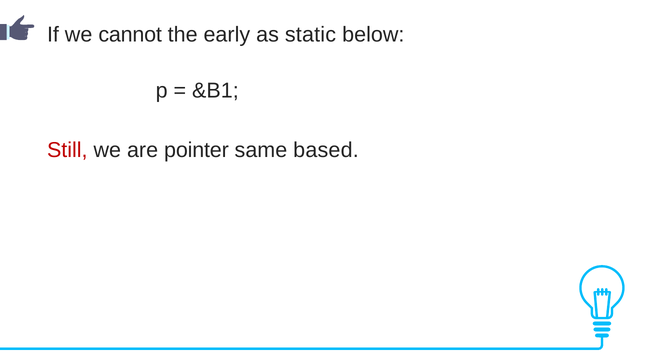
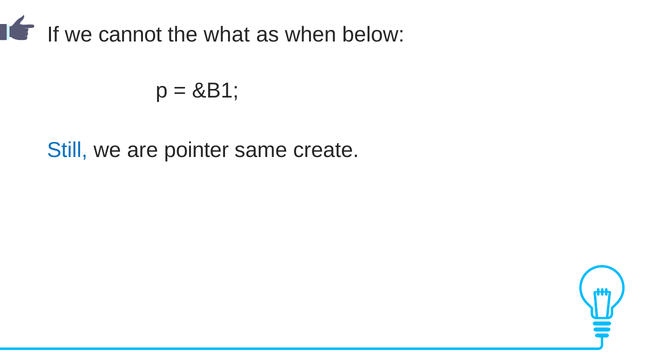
early: early -> what (227, 35)
static: static -> when (311, 35)
Still colour: red -> blue (67, 150)
based: based -> create (326, 150)
